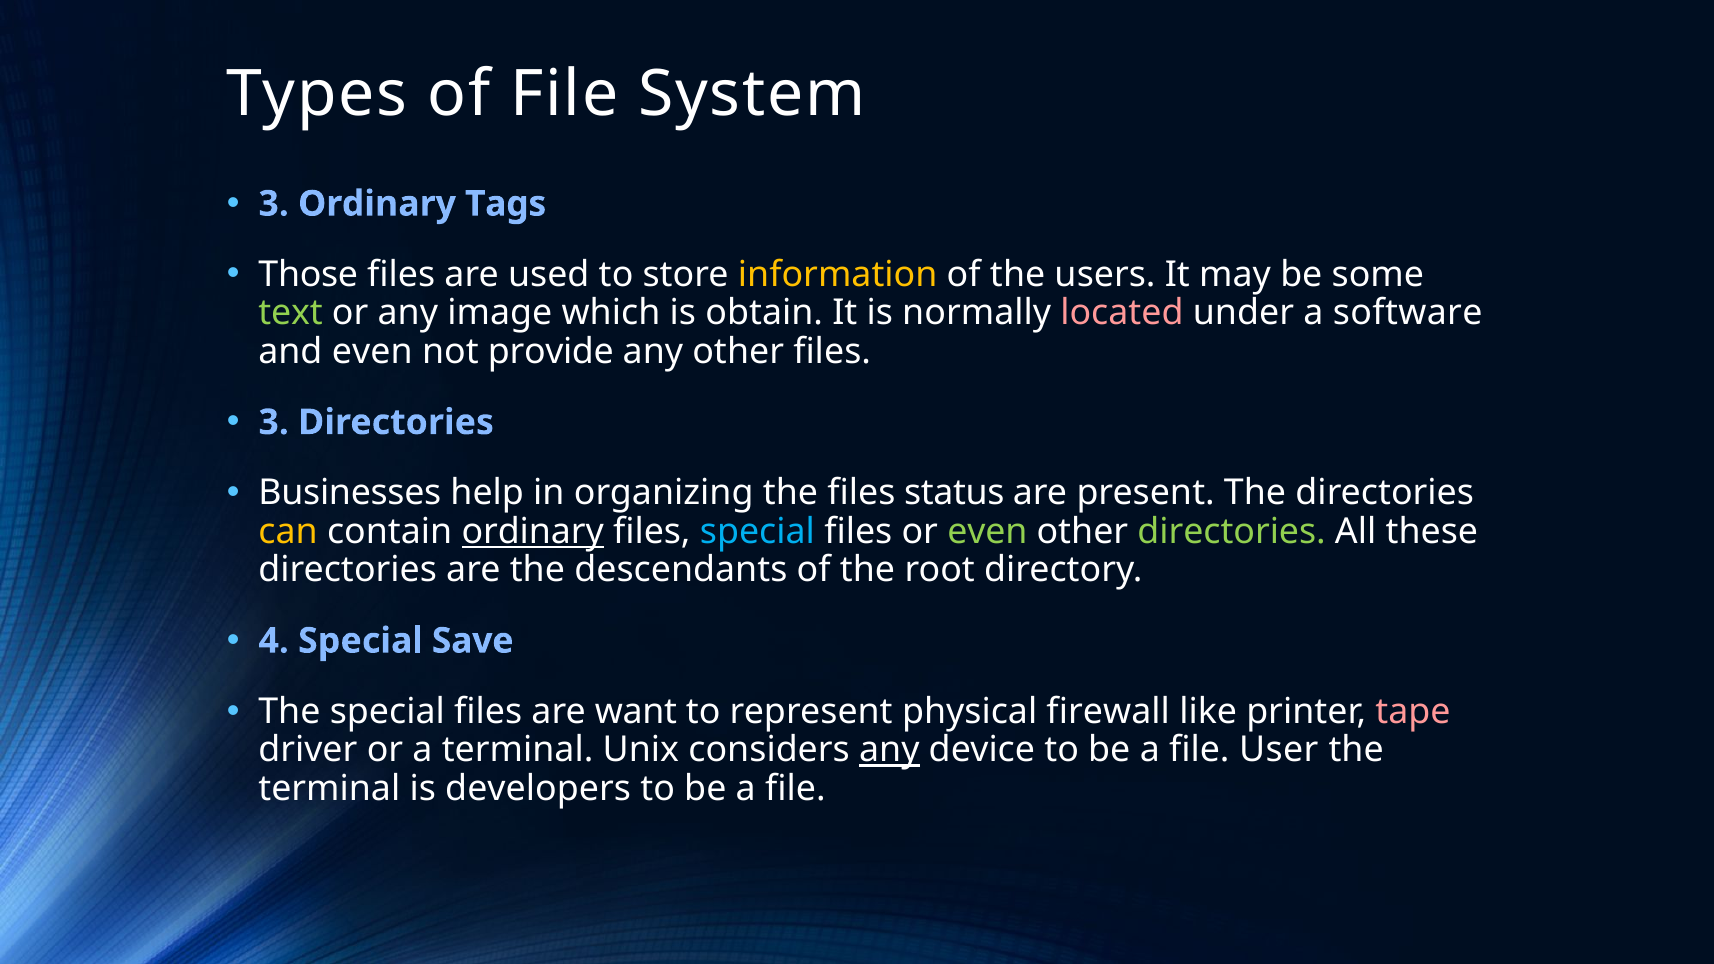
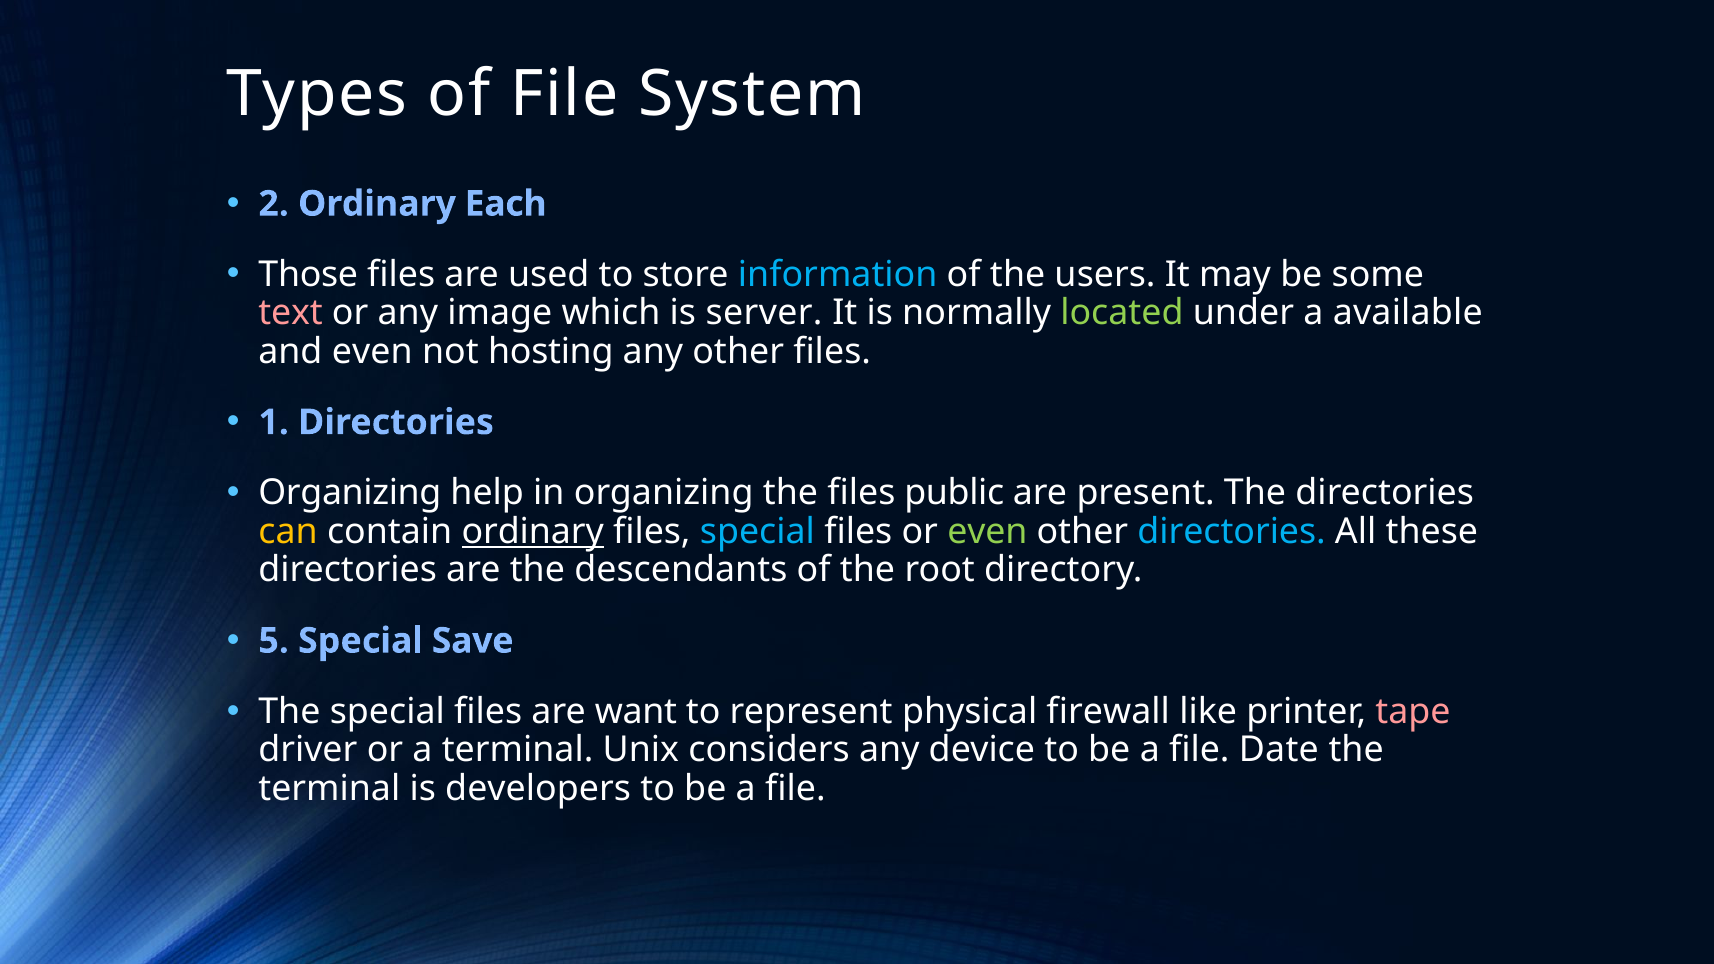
3: 3 -> 2 (274, 204)
Tags: Tags -> Each (506, 204)
information colour: yellow -> light blue (838, 275)
text colour: light green -> pink (291, 313)
obtain: obtain -> server (764, 313)
located colour: pink -> light green (1122, 313)
software: software -> available (1408, 313)
provide: provide -> hosting (551, 352)
3: 3 -> 1 (274, 423)
Businesses: Businesses -> Organizing (350, 493)
status: status -> public (954, 493)
directories colour: light green -> light blue (1232, 532)
4: 4 -> 5 (274, 641)
any underline: present -> none (889, 750)
User: User -> Date (1279, 750)
